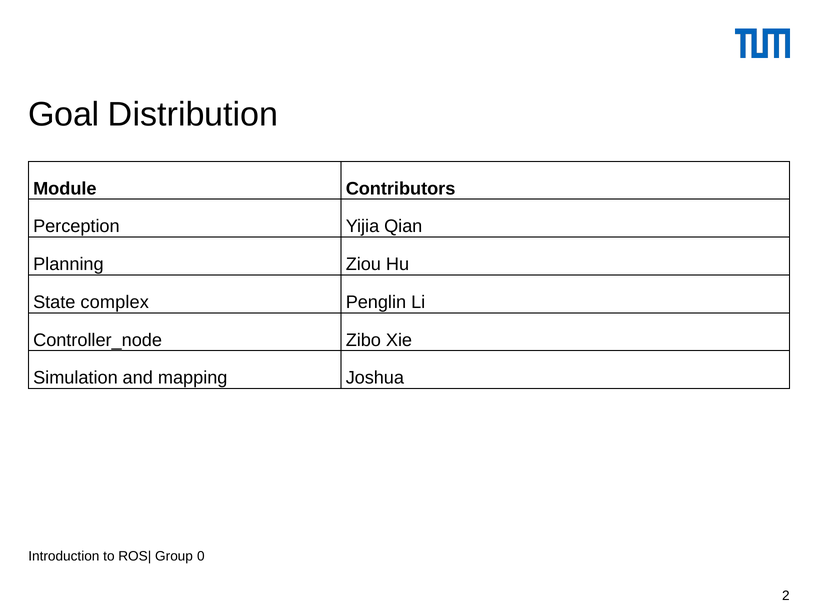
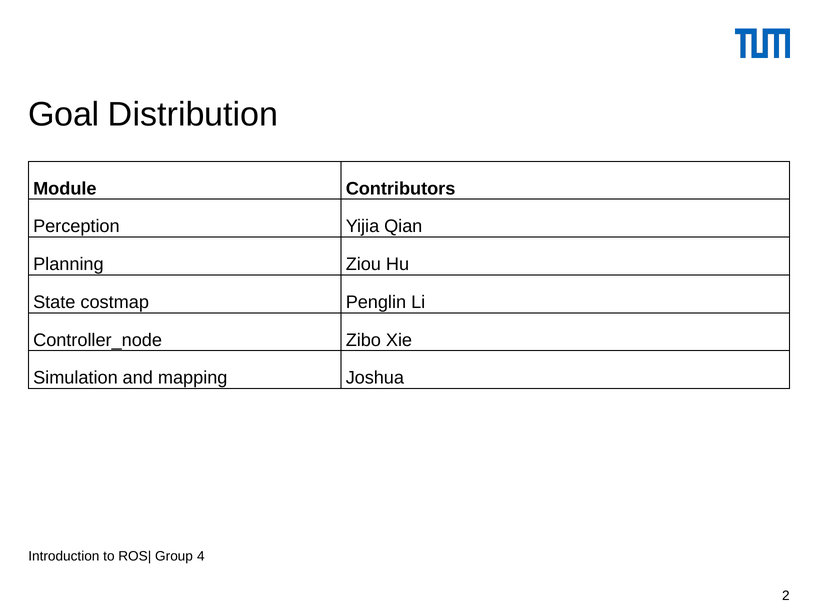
complex: complex -> costmap (115, 302)
0: 0 -> 4 (201, 557)
